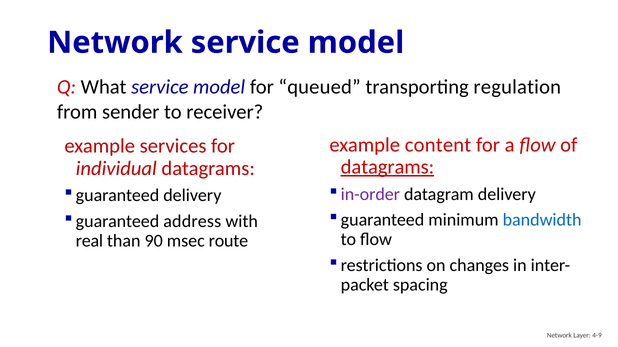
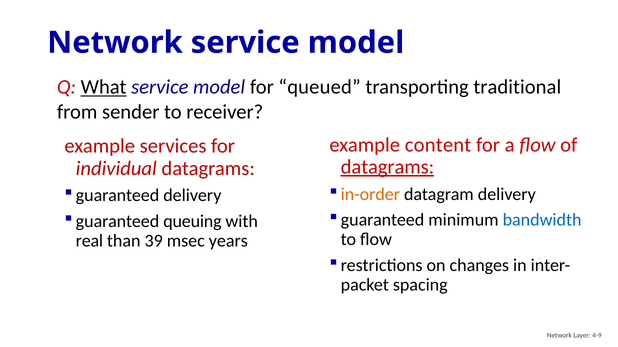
What underline: none -> present (104, 87)
regulation: regulation -> traditional (517, 87)
in-order colour: purple -> orange (370, 195)
address: address -> queuing (192, 222)
90: 90 -> 39 (154, 241)
route: route -> years (228, 241)
